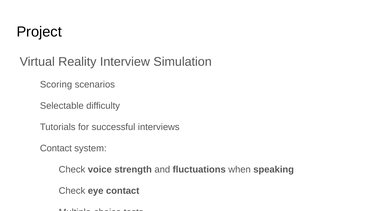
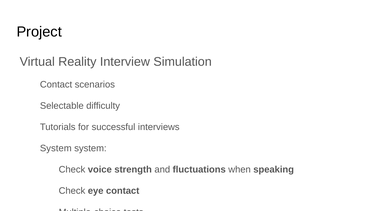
Scoring: Scoring -> Contact (56, 85)
Contact: Contact -> System (56, 148)
